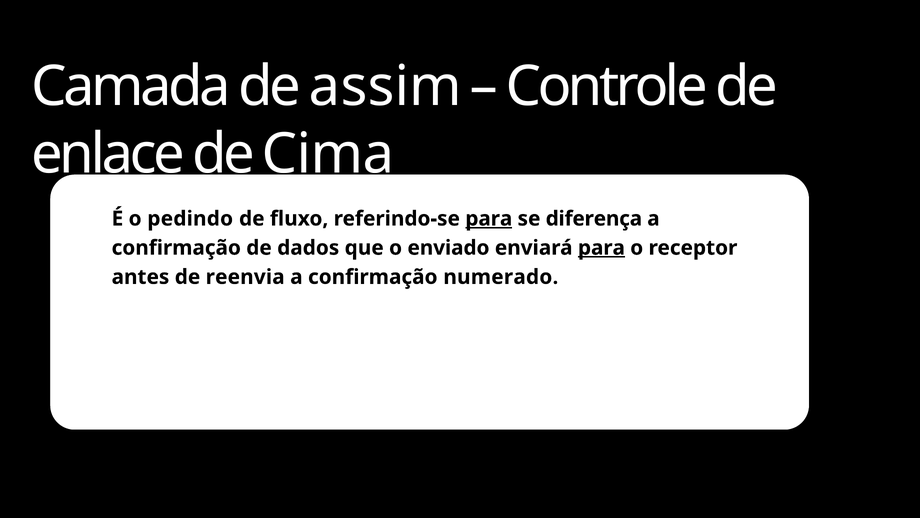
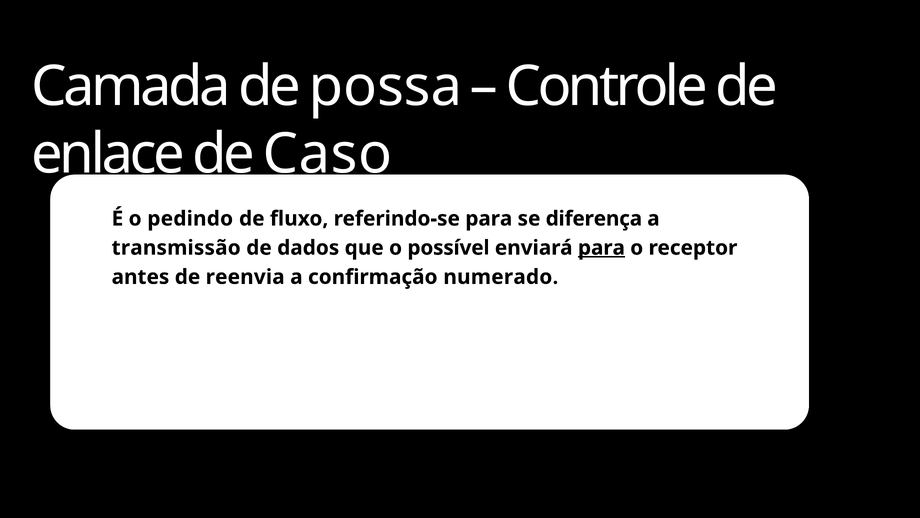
assim: assim -> possa (386, 86)
Cima: Cima -> Caso (328, 154)
para underline: present -> none (489, 218)
confirmação: confirmação -> transmissão (176, 248)
enviado: enviado -> possível (449, 248)
